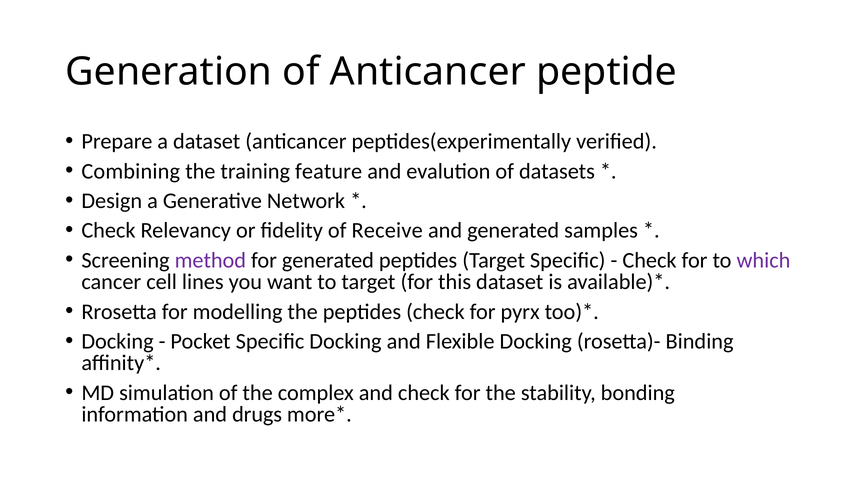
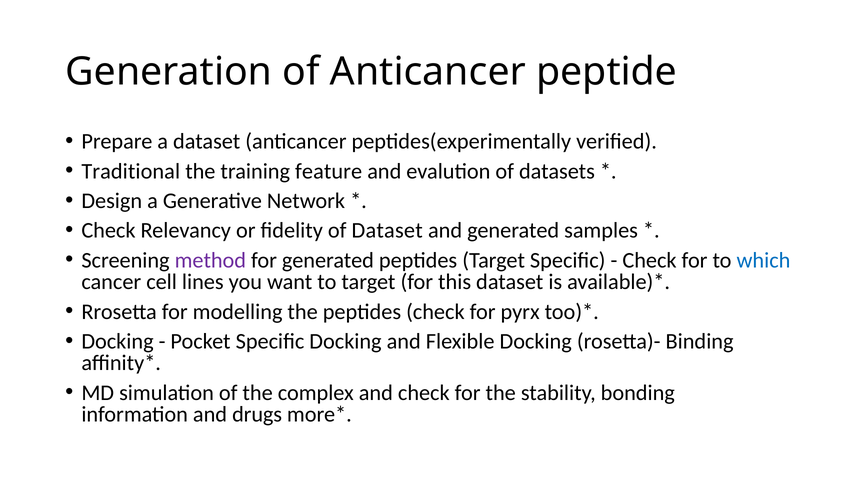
Combining: Combining -> Traditional (131, 171)
of Receive: Receive -> Dataset (387, 231)
which colour: purple -> blue (763, 260)
